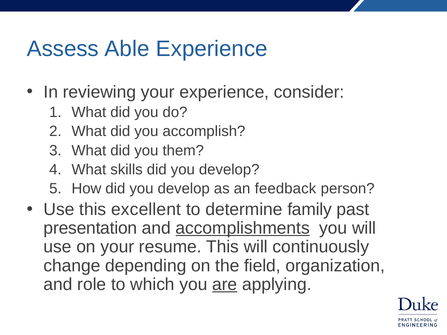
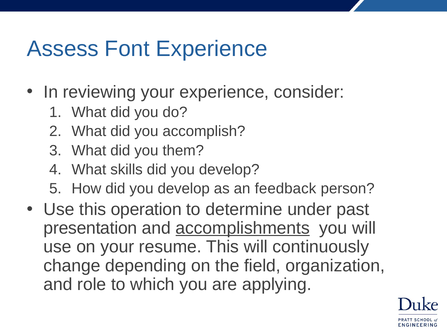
Able: Able -> Font (127, 49)
excellent: excellent -> operation (146, 210)
family: family -> under (310, 210)
are underline: present -> none (225, 285)
